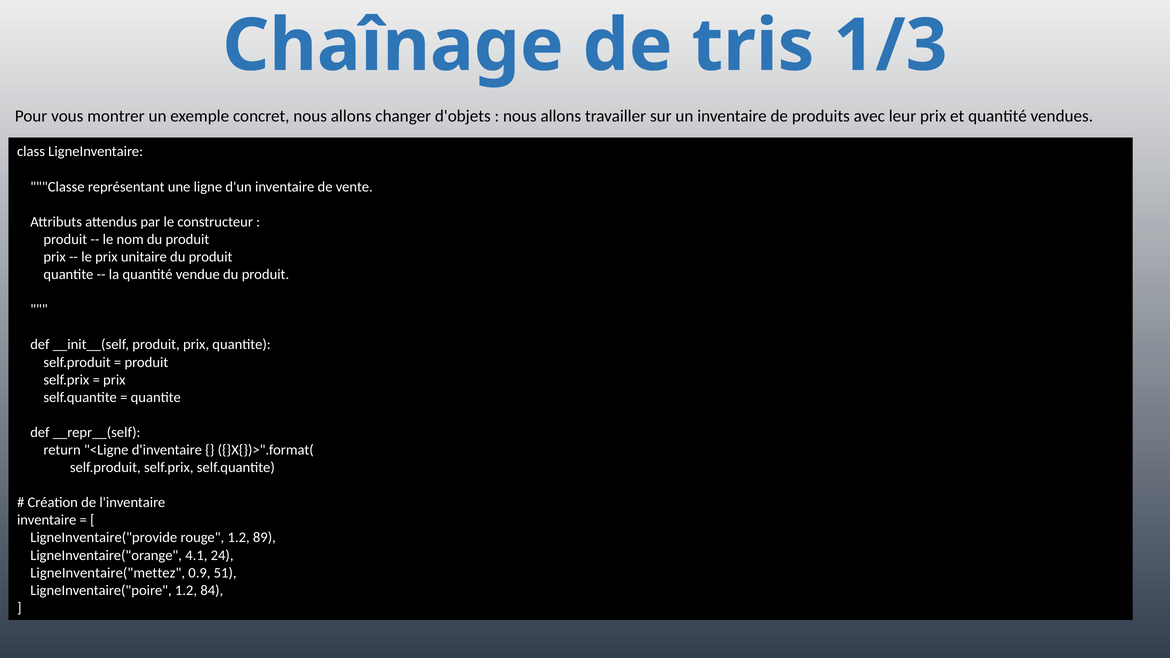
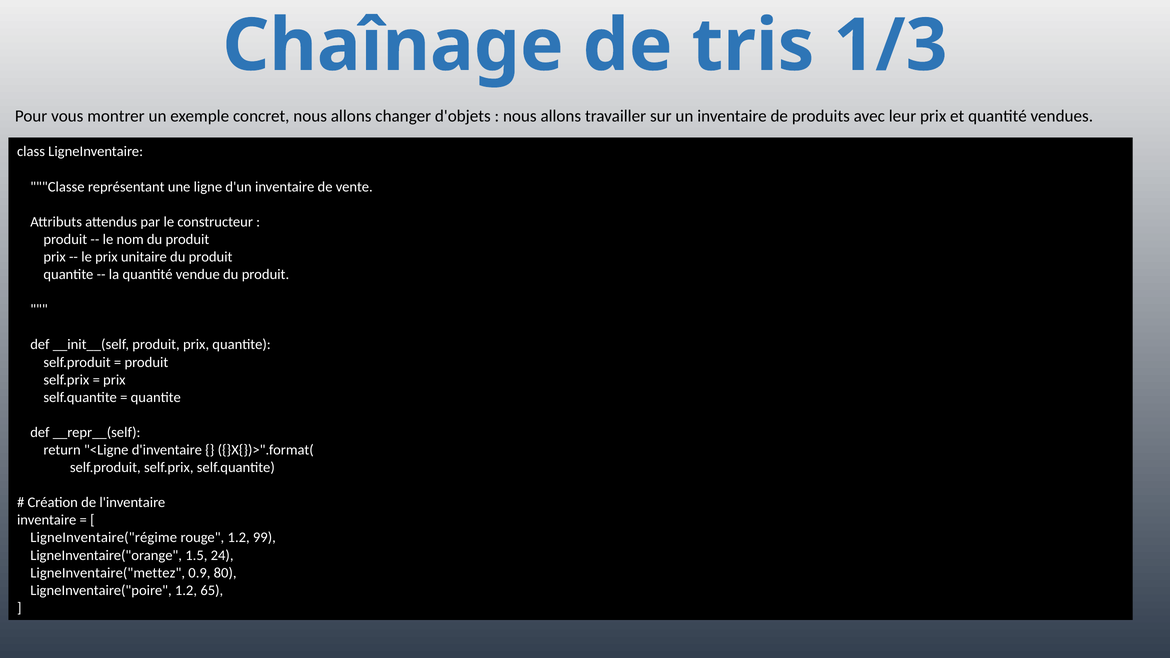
LigneInventaire("provide: LigneInventaire("provide -> LigneInventaire("régime (104, 538)
89: 89 -> 99 (264, 538)
4.1: 4.1 -> 1.5 (196, 555)
51: 51 -> 80 (225, 573)
84: 84 -> 65 (212, 590)
